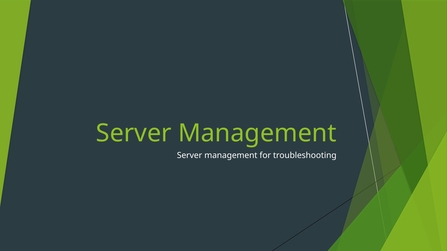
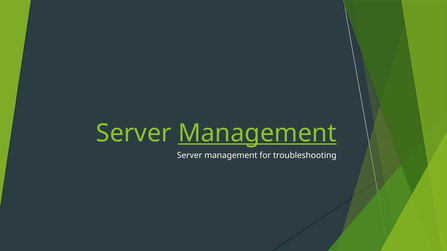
Management underline: none -> present (257, 133)
